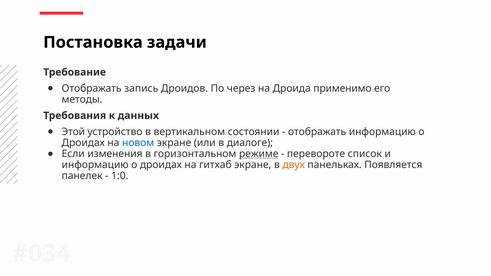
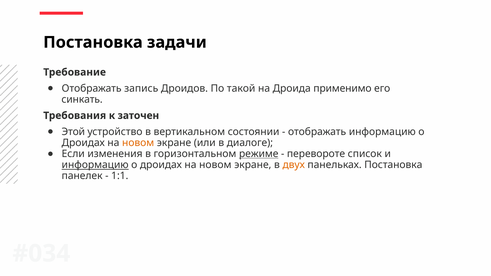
через: через -> такой (241, 88)
методы: методы -> синкать (82, 99)
данных: данных -> заточен (138, 116)
новом colour: blue -> orange (138, 143)
информацию underline: none -> present (95, 165)
гитхаб: гитхаб -> новом (215, 165)
панельках Появляется: Появляется -> Постановка (393, 165)
1:0: 1:0 -> 1:1 (120, 176)
